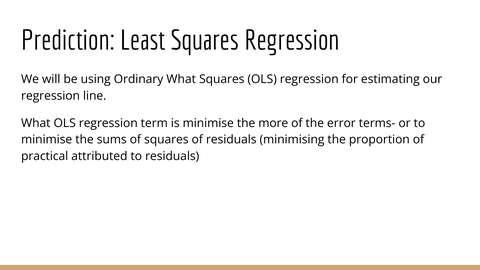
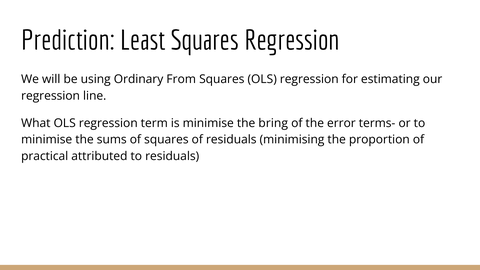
Ordinary What: What -> From (181, 79)
more: more -> bring (273, 123)
